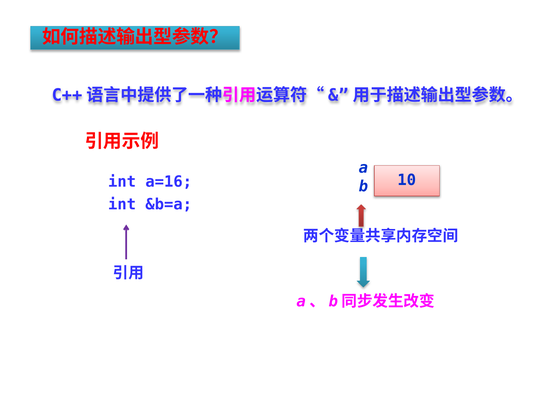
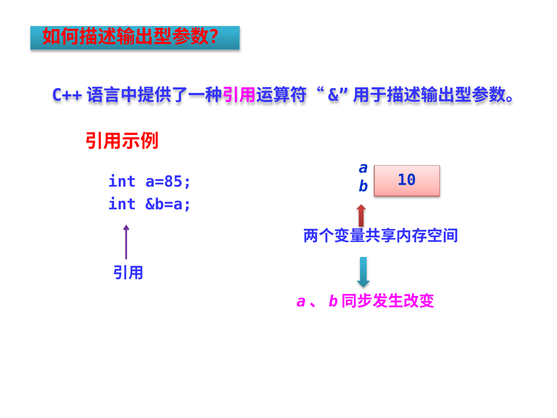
a=16: a=16 -> a=85 (169, 182)
